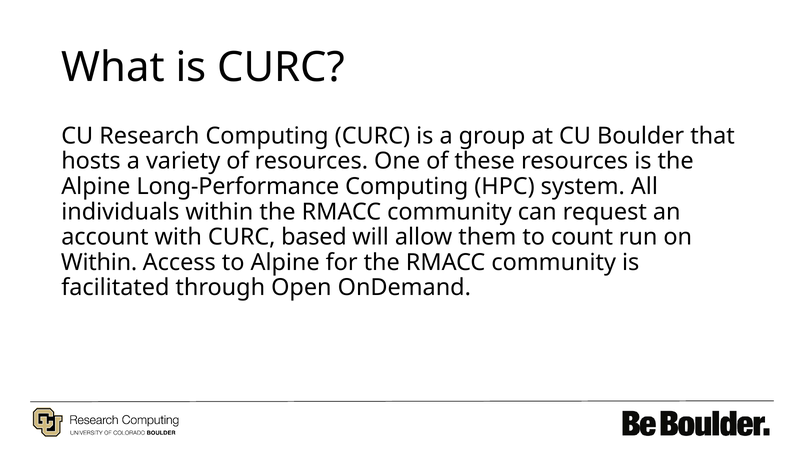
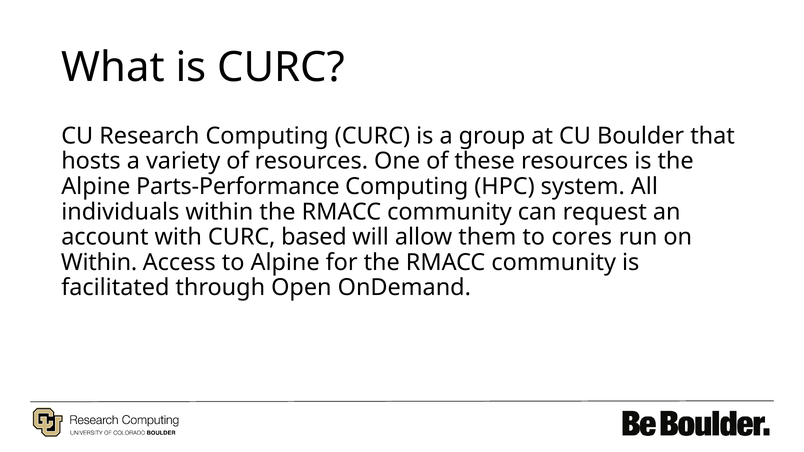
Long-Performance: Long-Performance -> Parts-Performance (238, 187)
count: count -> cores (582, 237)
